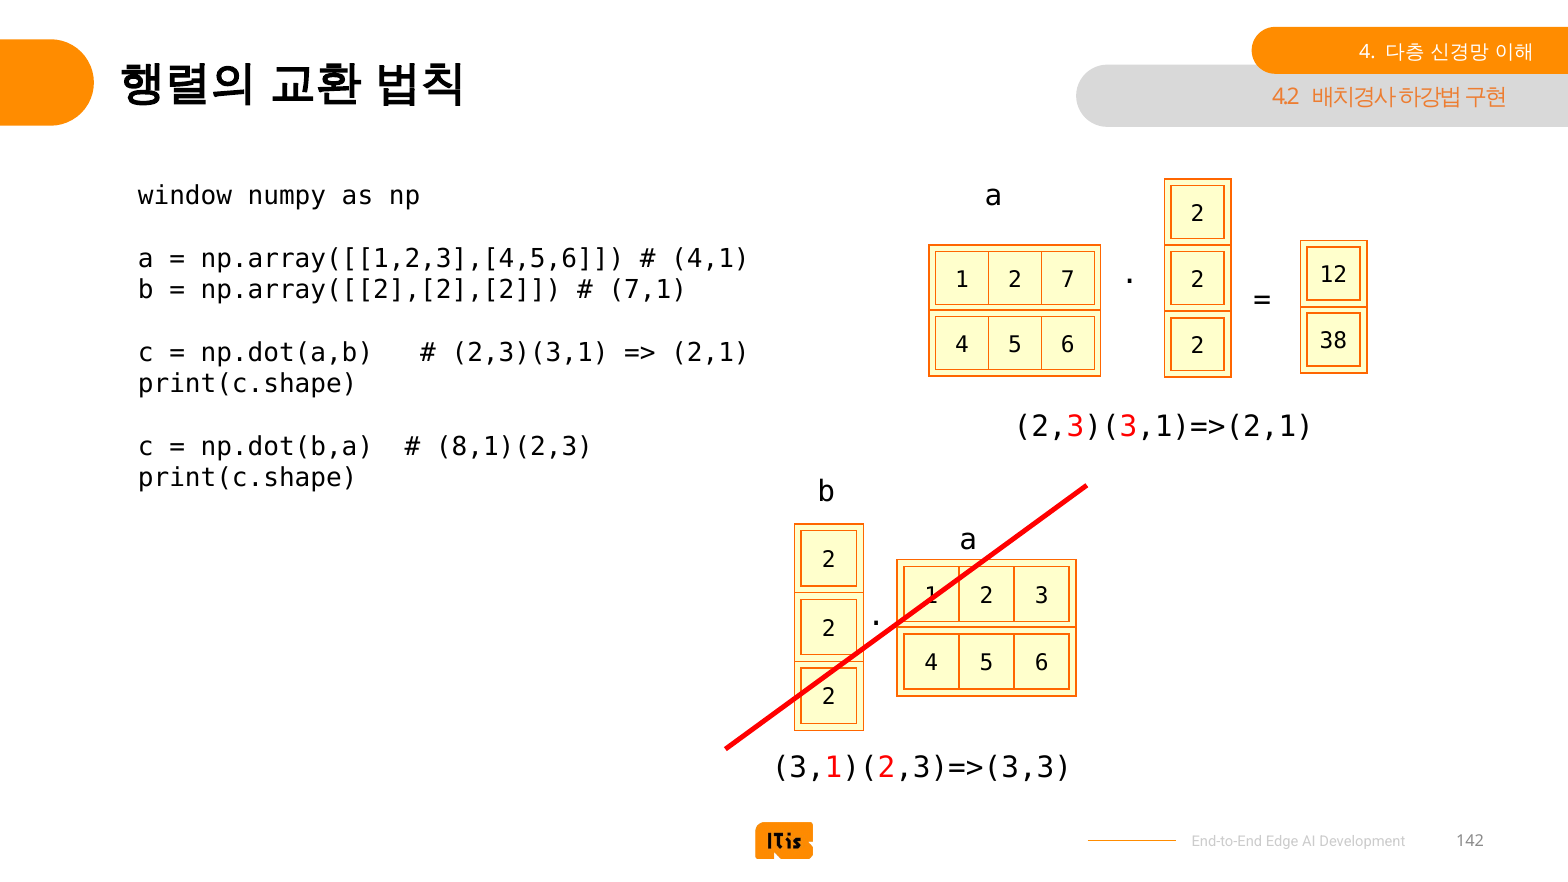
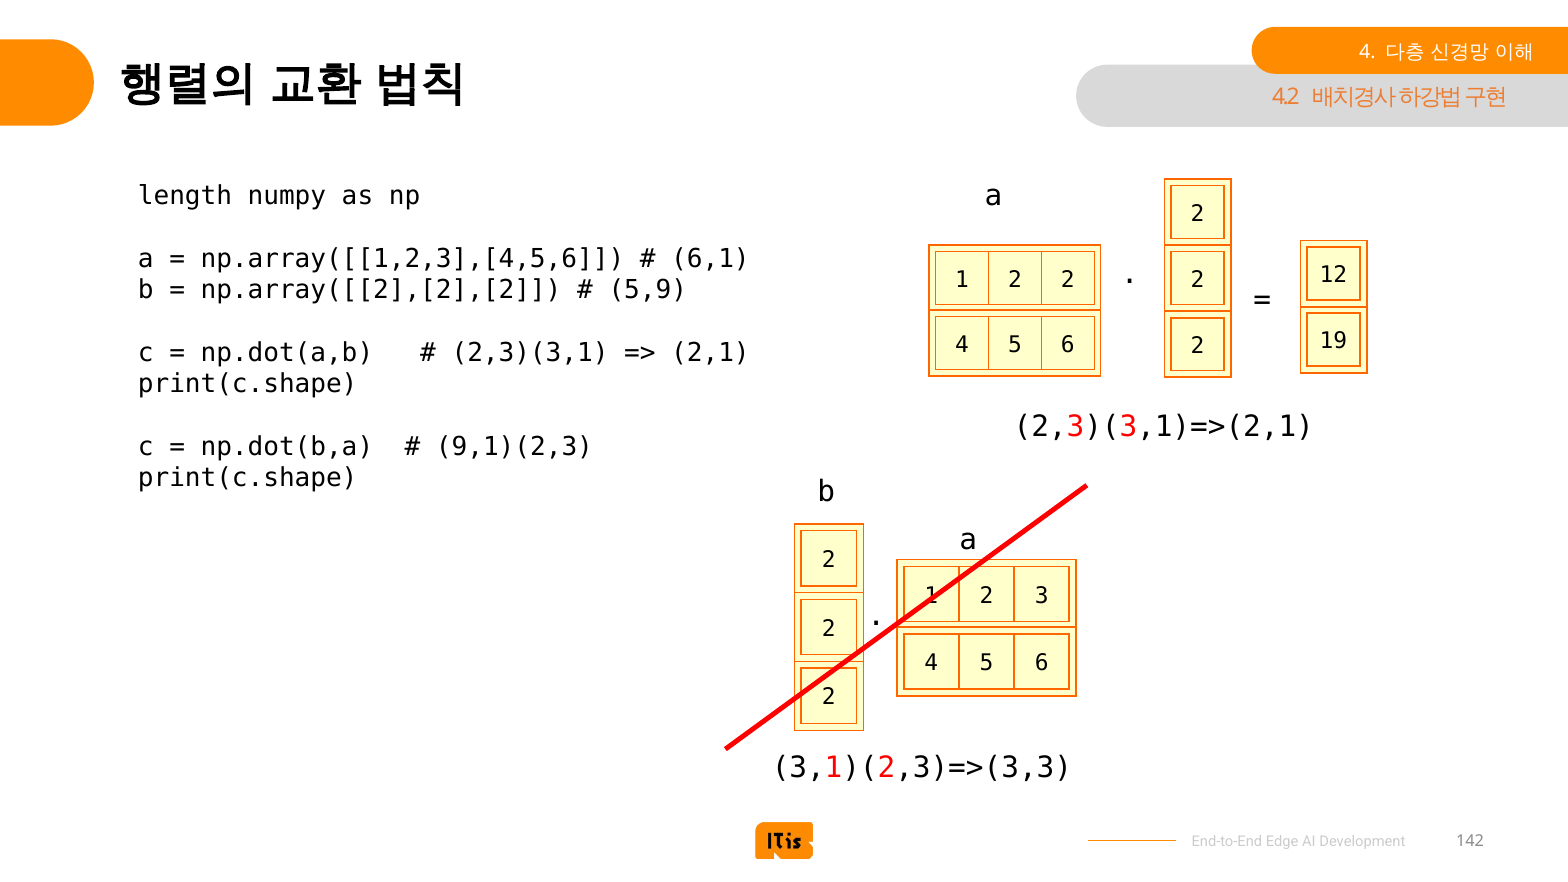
window: window -> length (185, 196)
4,1: 4,1 -> 6,1 (710, 259)
1 2 7: 7 -> 2 (1068, 280)
7,1: 7,1 -> 5,9 (648, 290)
38: 38 -> 19 (1333, 341)
8,1)(2,3: 8,1)(2,3 -> 9,1)(2,3 (514, 447)
